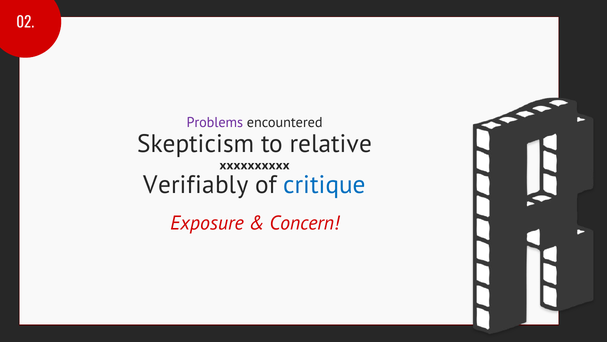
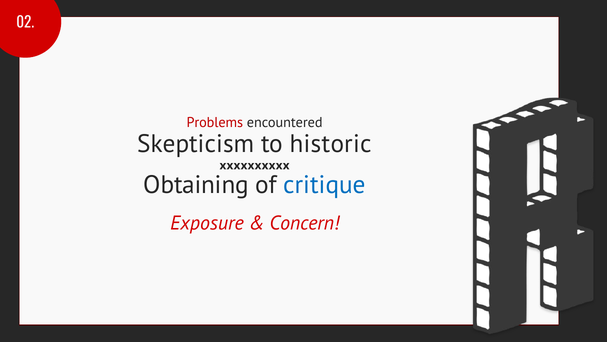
Problems colour: purple -> red (215, 123)
relative: relative -> historic (331, 144)
Verifiably: Verifiably -> Obtaining (196, 185)
